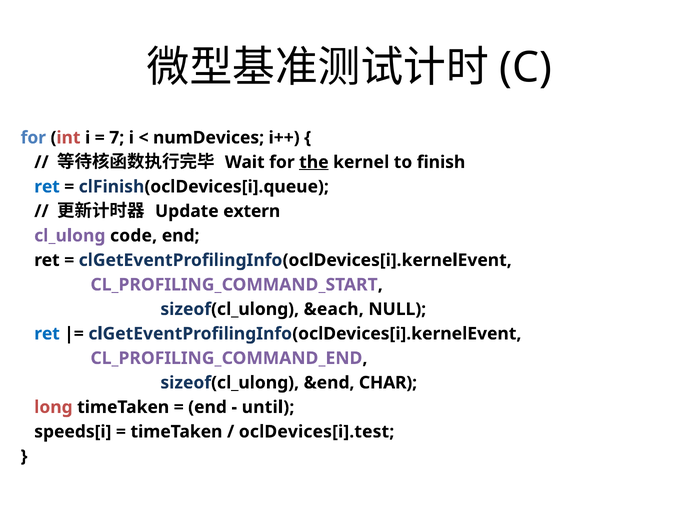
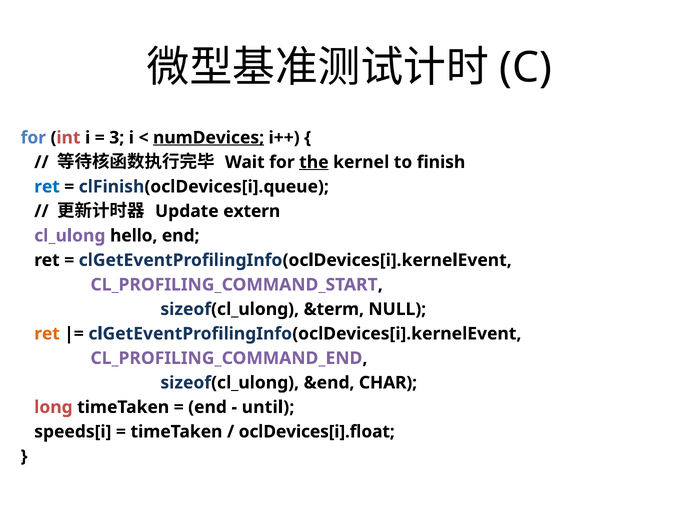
7: 7 -> 3 (117, 137)
numDevices underline: none -> present (209, 137)
code: code -> hello (134, 235)
&each: &each -> &term (334, 309)
ret colour: blue -> orange (47, 333)
oclDevices[i].test: oclDevices[i].test -> oclDevices[i].float (317, 431)
